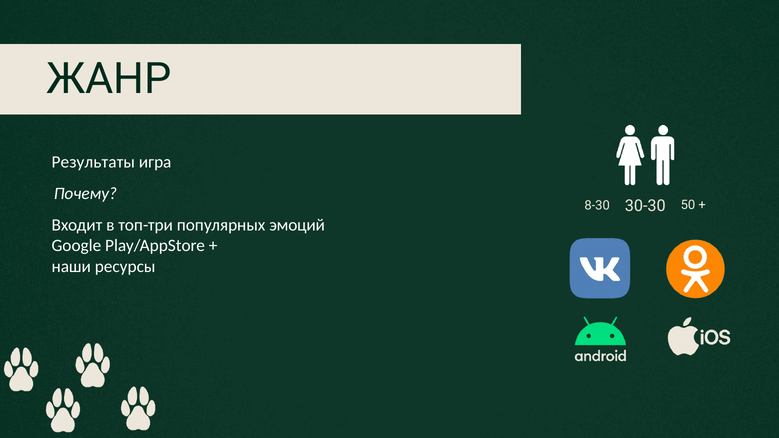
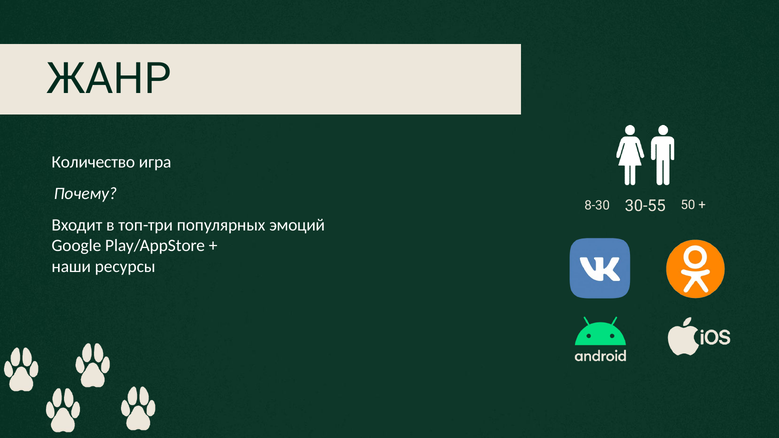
Результаты: Результаты -> Количество (93, 162)
30-30: 30-30 -> 30-55 (645, 206)
